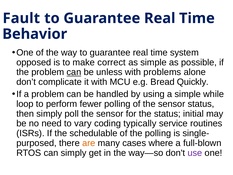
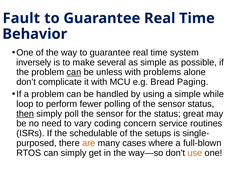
opposed: opposed -> inversely (34, 62)
correct: correct -> several (112, 62)
Quickly: Quickly -> Paging (193, 82)
then underline: none -> present (25, 114)
initial: initial -> great (193, 114)
typically: typically -> concern (140, 123)
the polling: polling -> setups (158, 133)
use colour: purple -> orange (195, 153)
